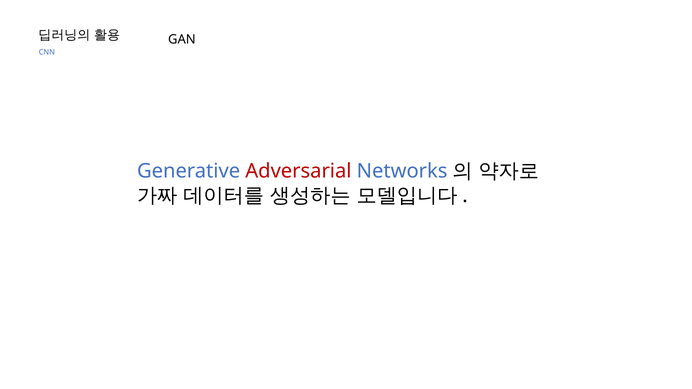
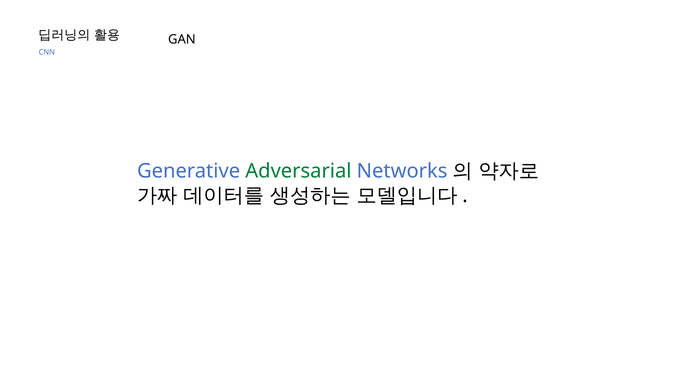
Adversarial colour: red -> green (298, 171)
